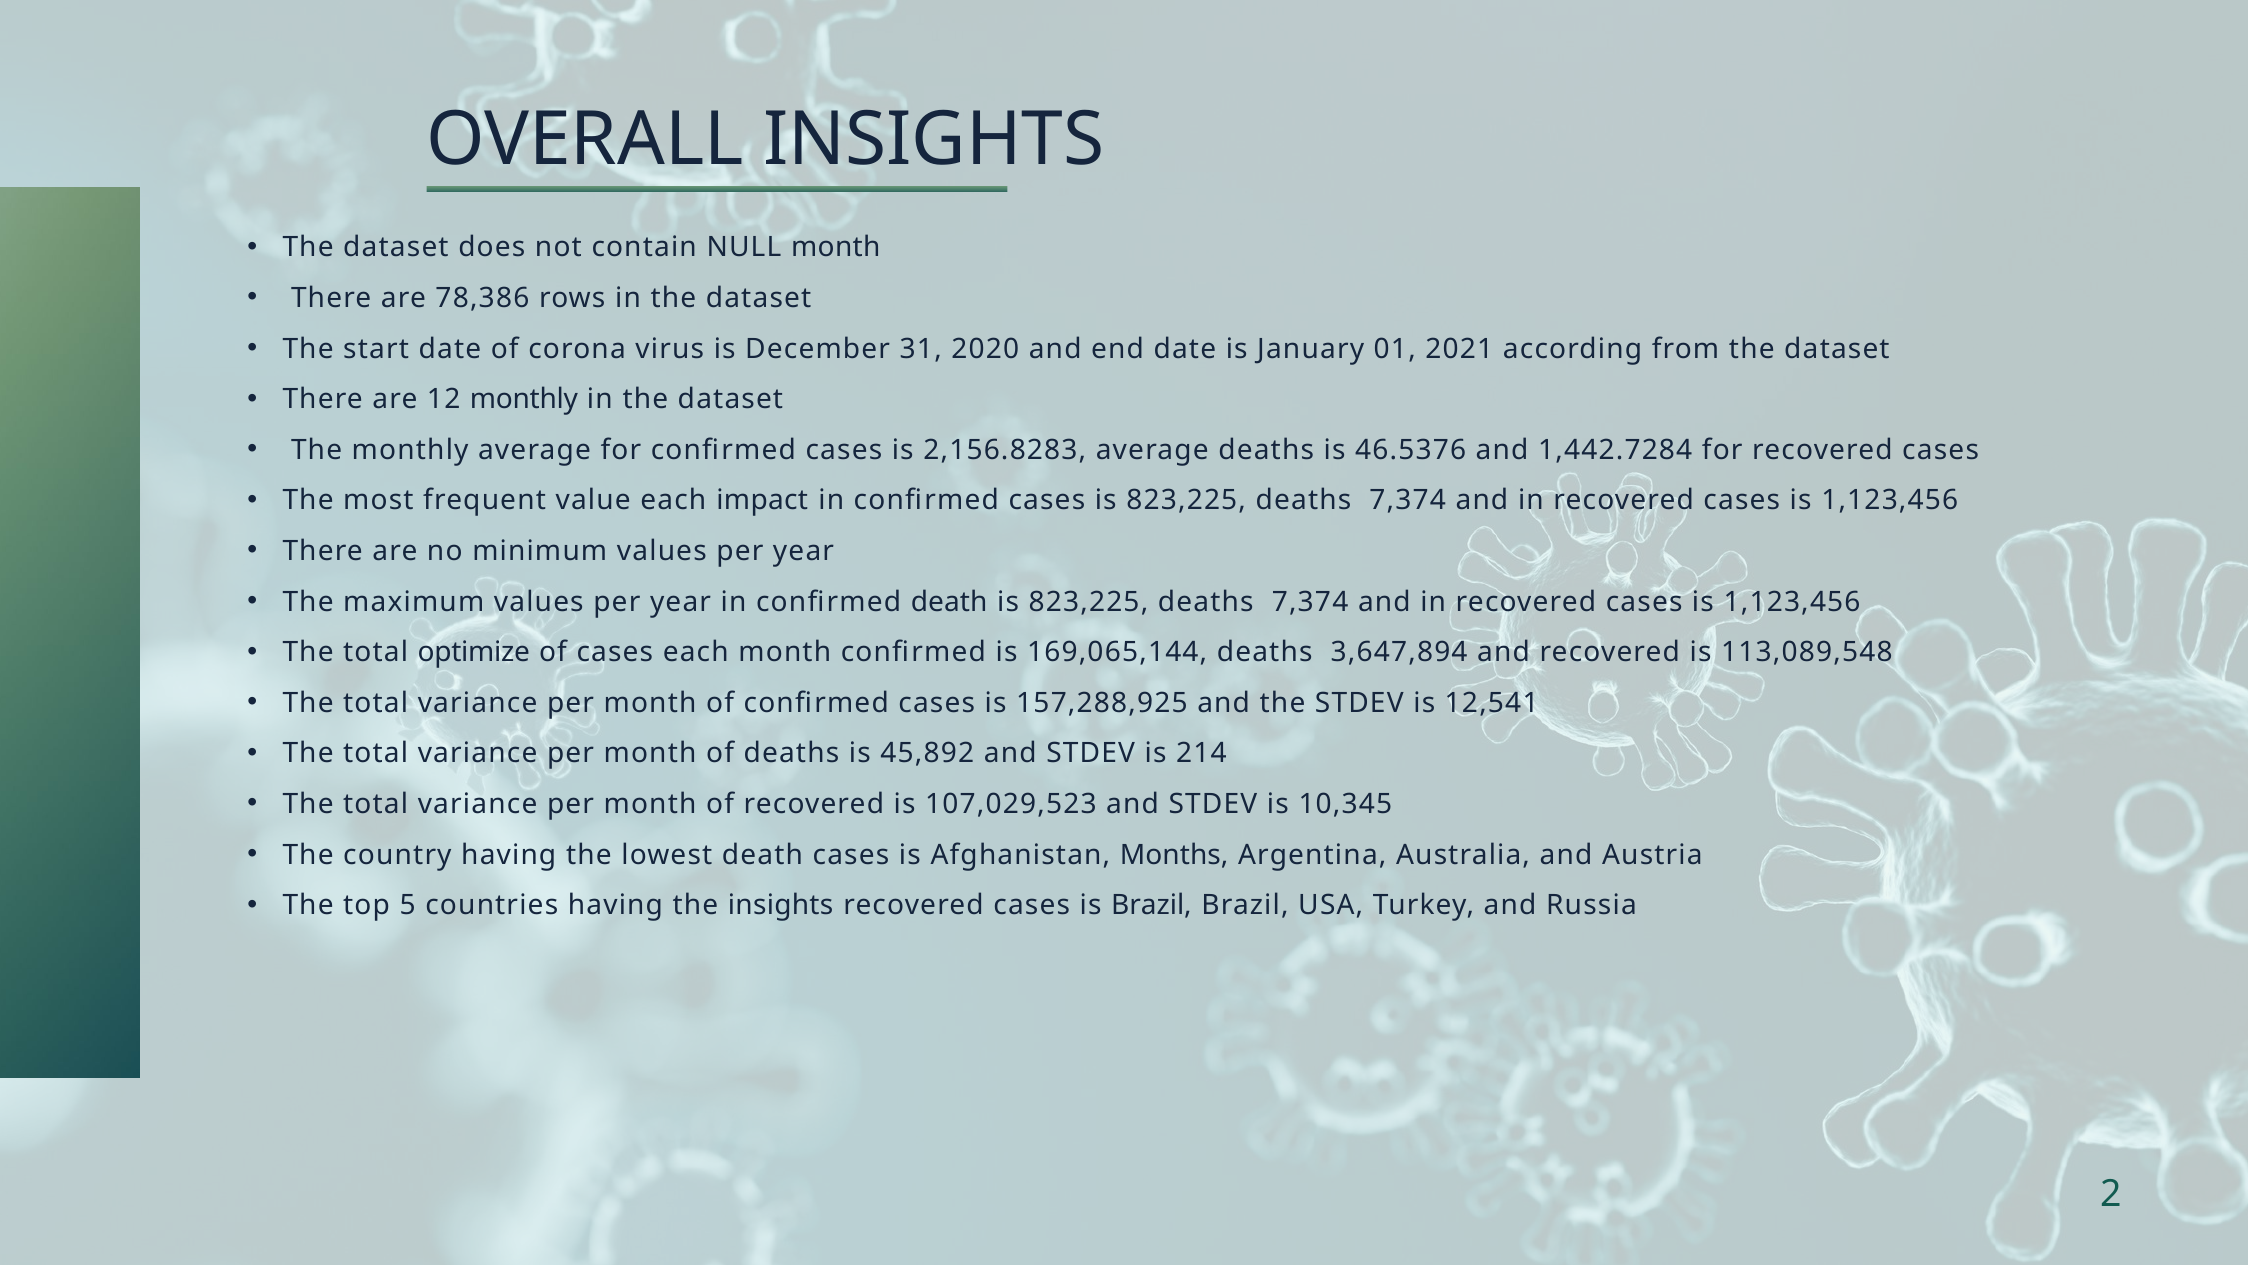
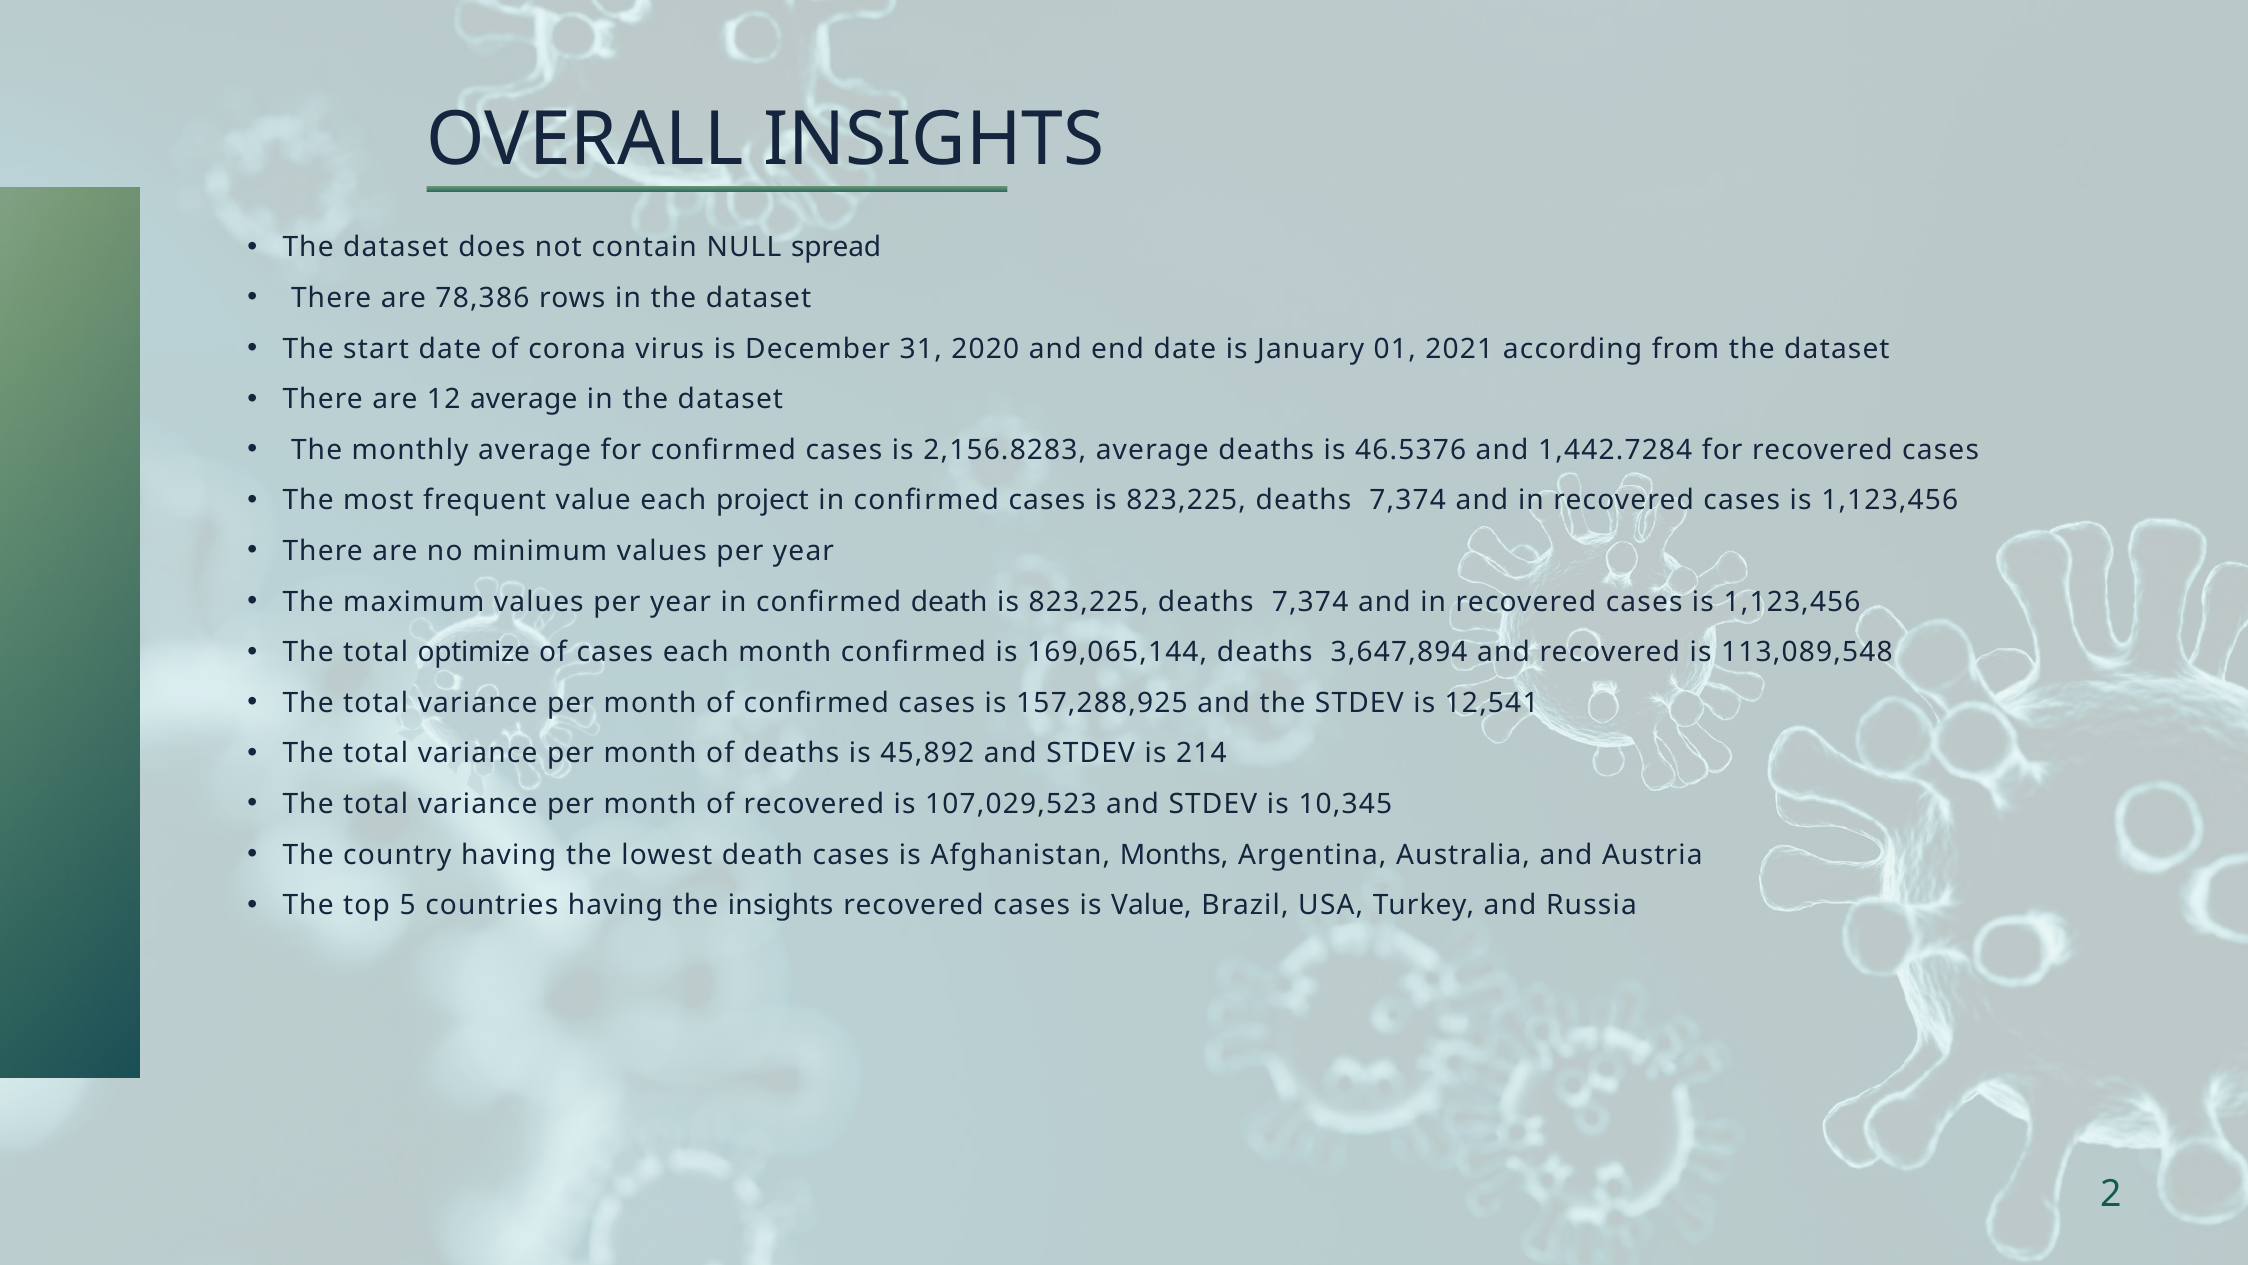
NULL month: month -> spread (836, 247)
12 monthly: monthly -> average (524, 399)
impact: impact -> project (762, 500)
is Brazil: Brazil -> Value (1151, 905)
